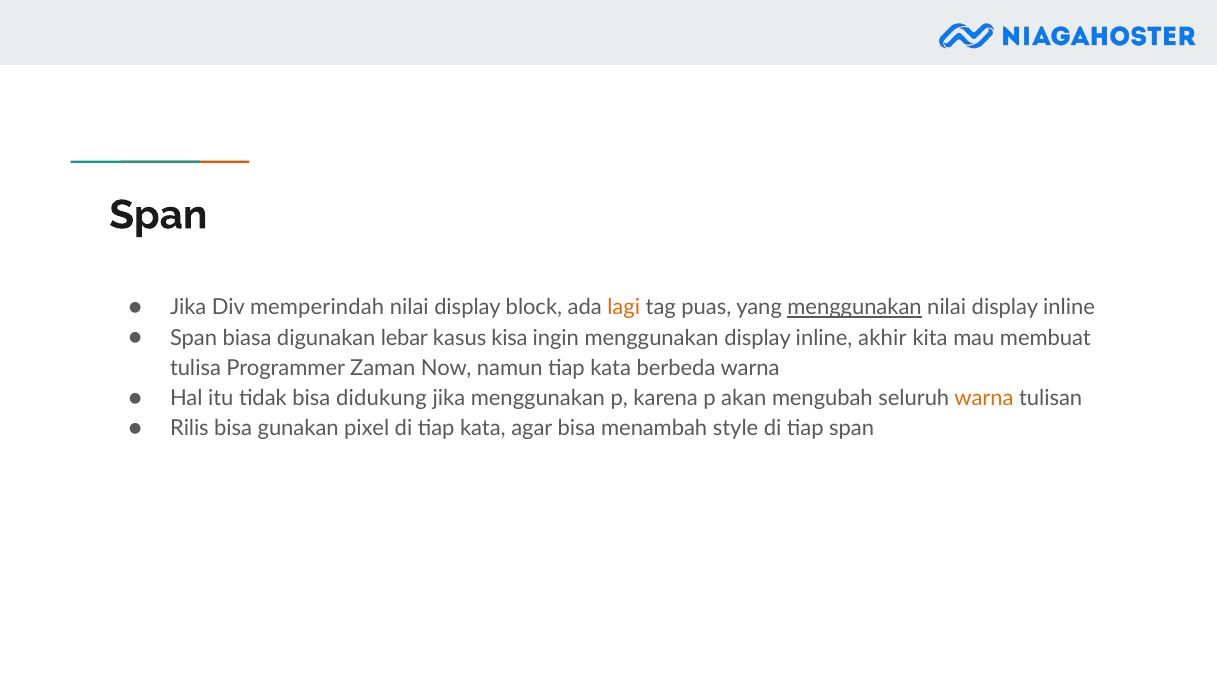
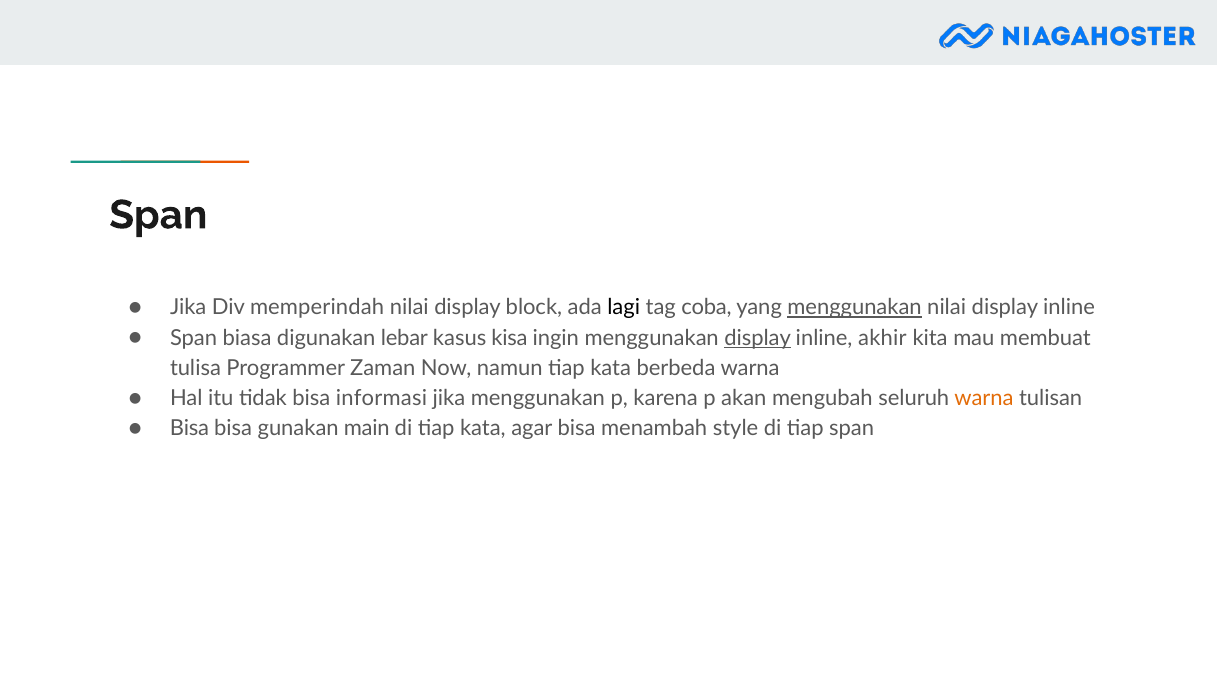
lagi colour: orange -> black (624, 307)
puas: puas -> coba (706, 307)
display underline: none -> present (758, 338)
didukung: didukung -> informasi (381, 398)
Rilis: Rilis -> Bisa (189, 428)
pixel: pixel -> main (367, 428)
